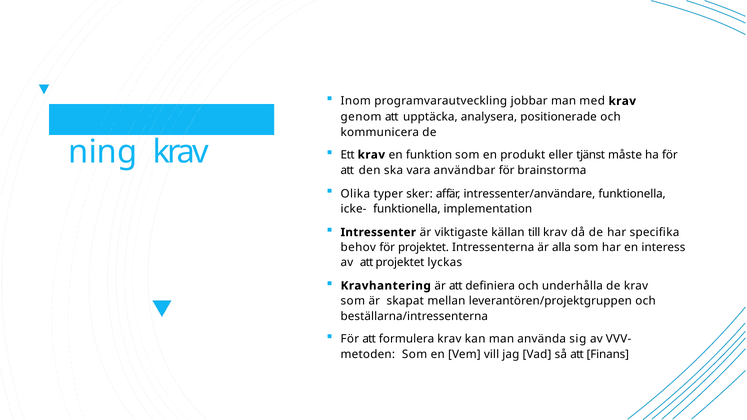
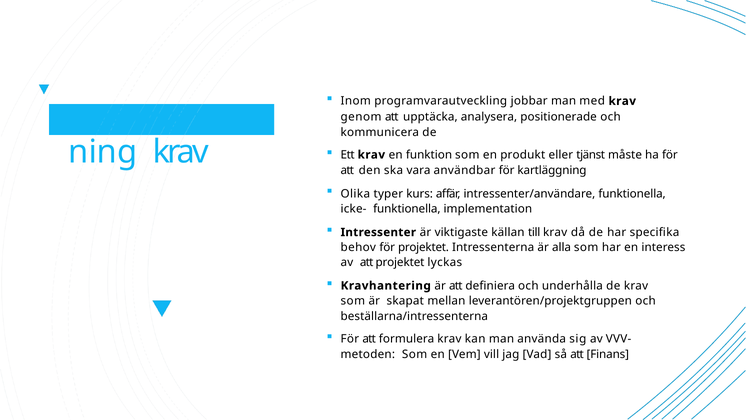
brainstorma: brainstorma -> kartläggning (552, 171)
sker: sker -> kurs (420, 194)
